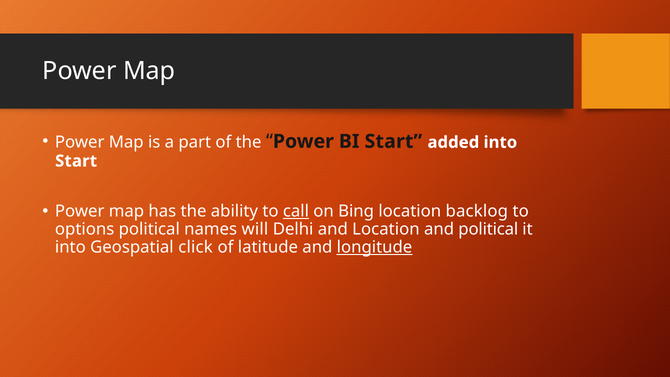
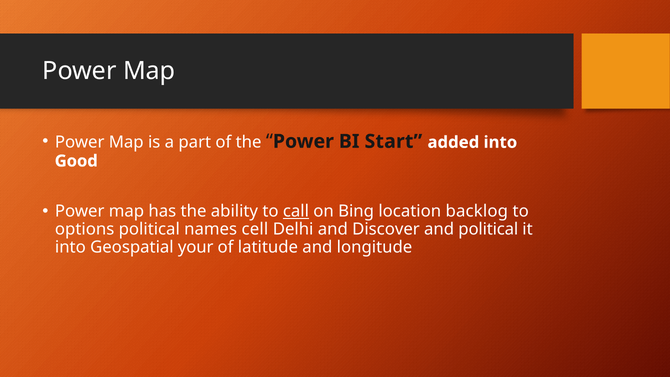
Start: Start -> Good (76, 161)
will: will -> cell (255, 229)
and Location: Location -> Discover (386, 229)
click: click -> your (196, 247)
longitude underline: present -> none (375, 247)
